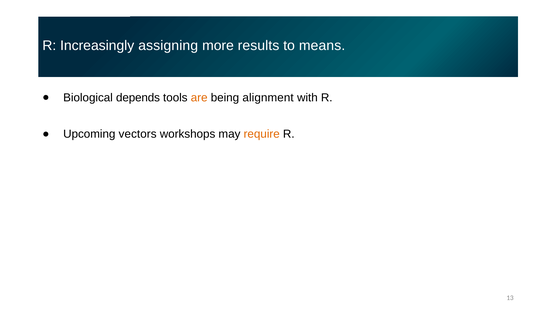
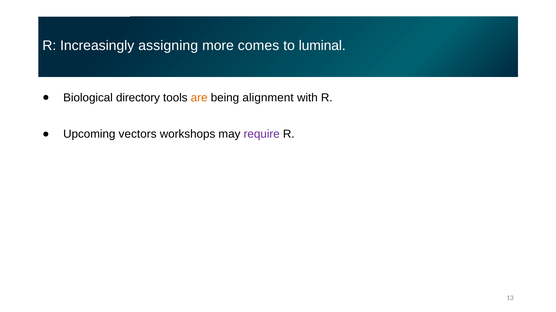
results: results -> comes (259, 46)
means: means -> luminal (322, 46)
depends: depends -> directory (138, 98)
require colour: orange -> purple (262, 134)
